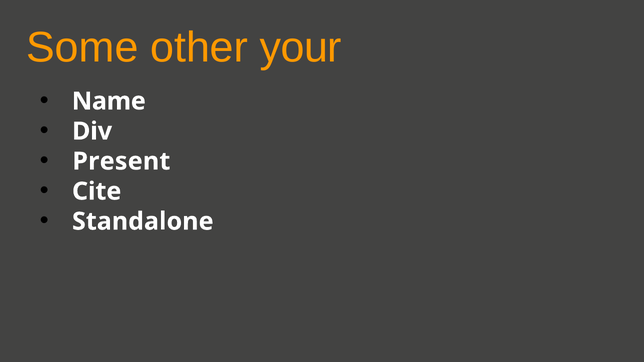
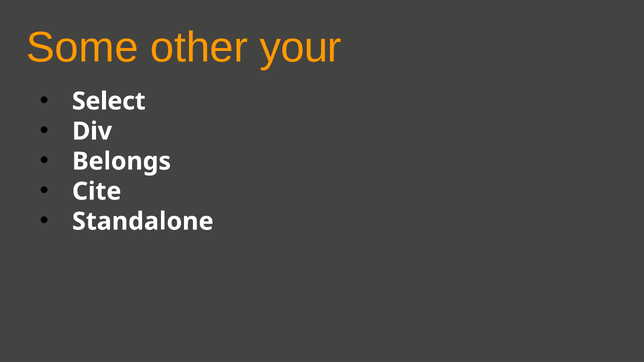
Name: Name -> Select (109, 101)
Present: Present -> Belongs (122, 161)
